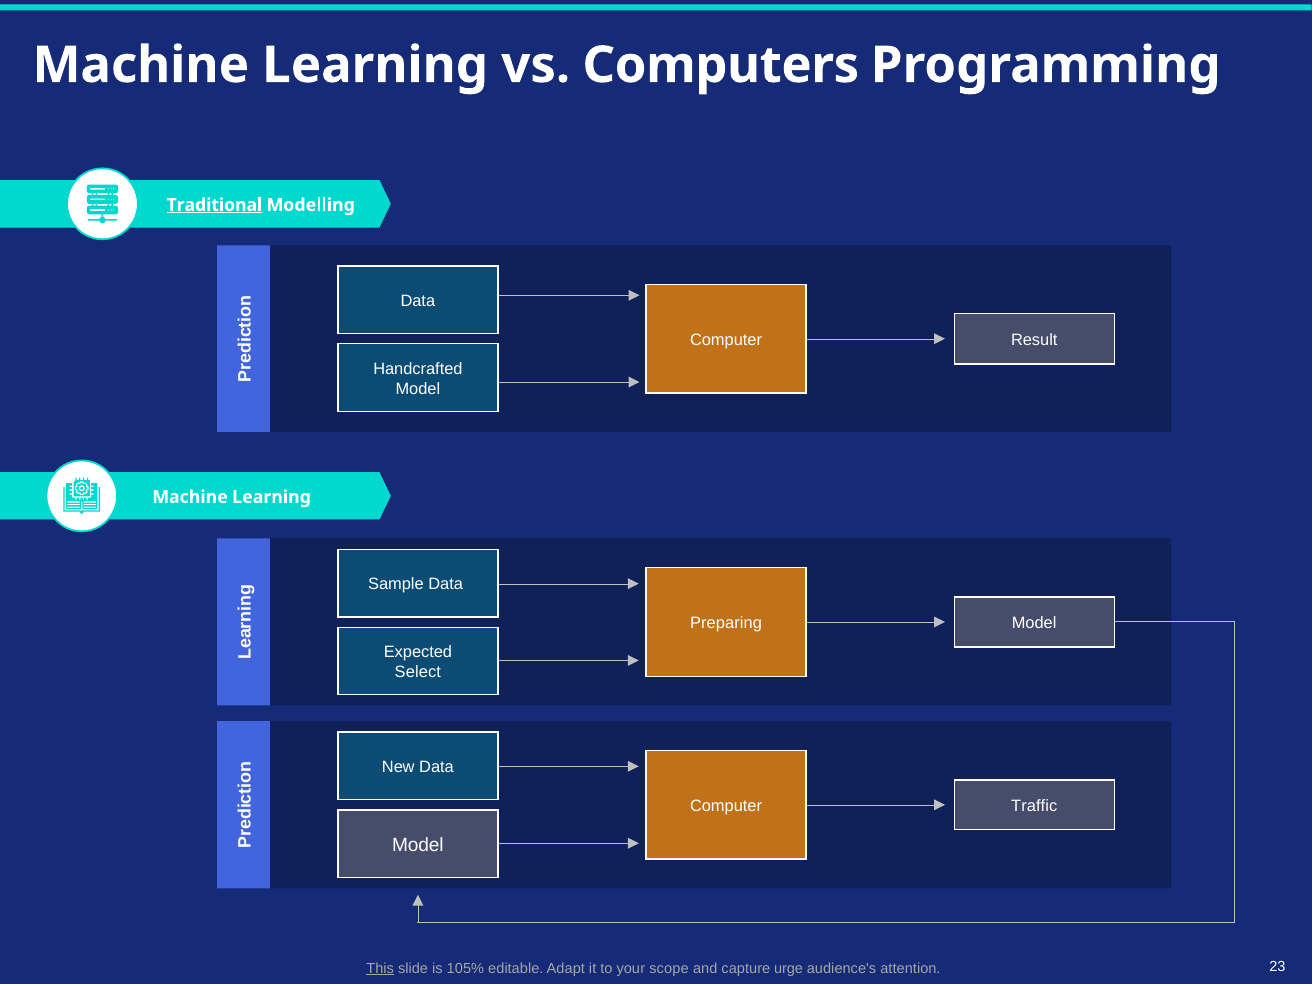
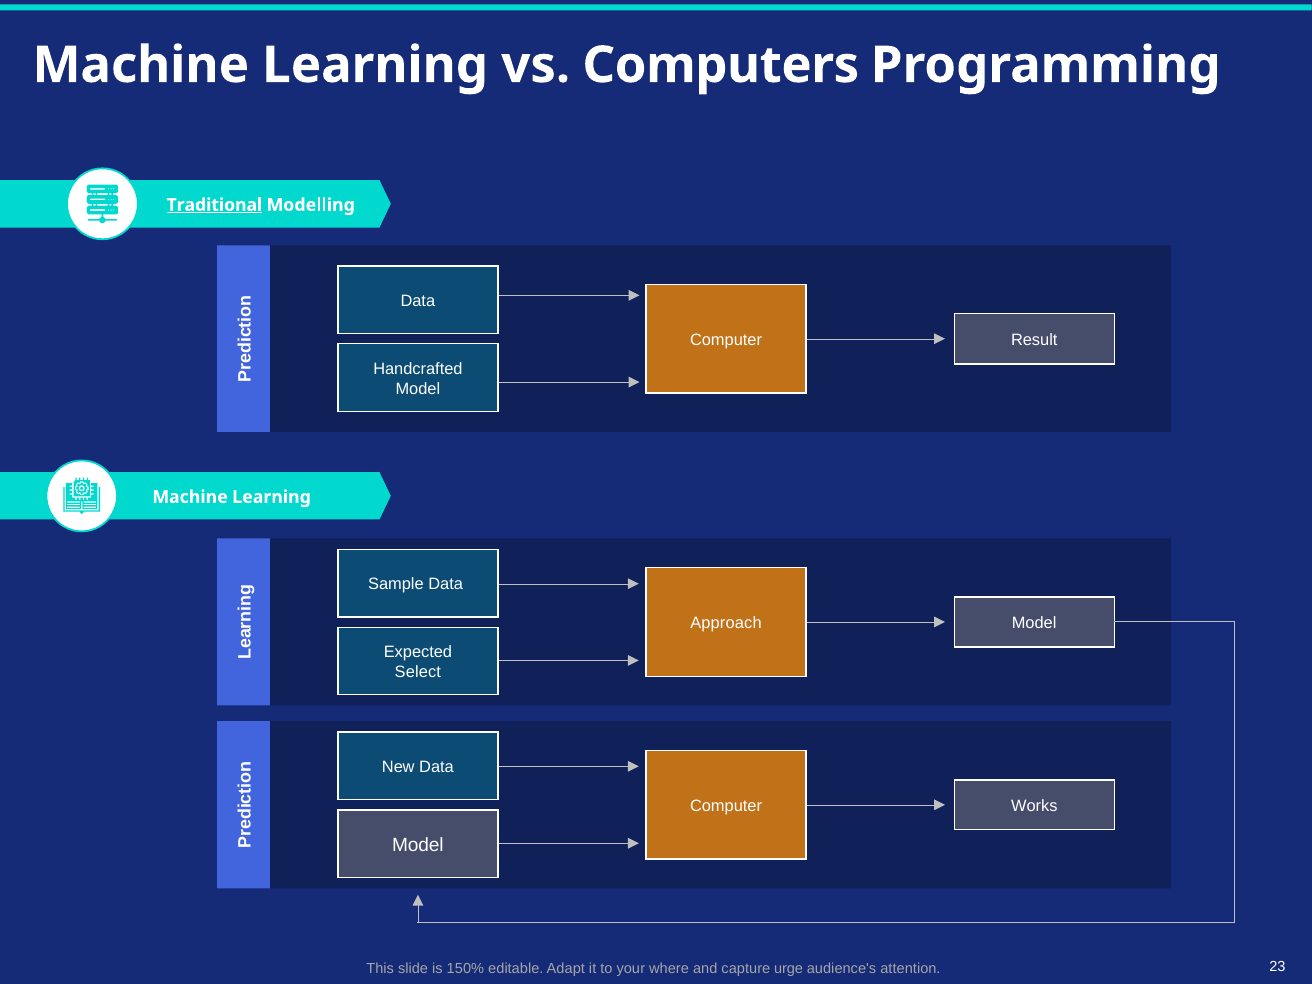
Preparing: Preparing -> Approach (726, 623)
Traffic: Traffic -> Works (1034, 806)
This underline: present -> none (380, 969)
105%: 105% -> 150% (465, 969)
scope: scope -> where (669, 969)
